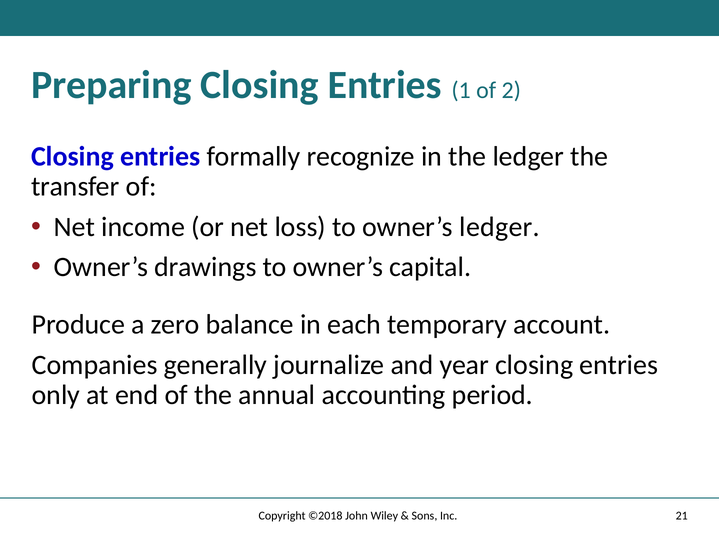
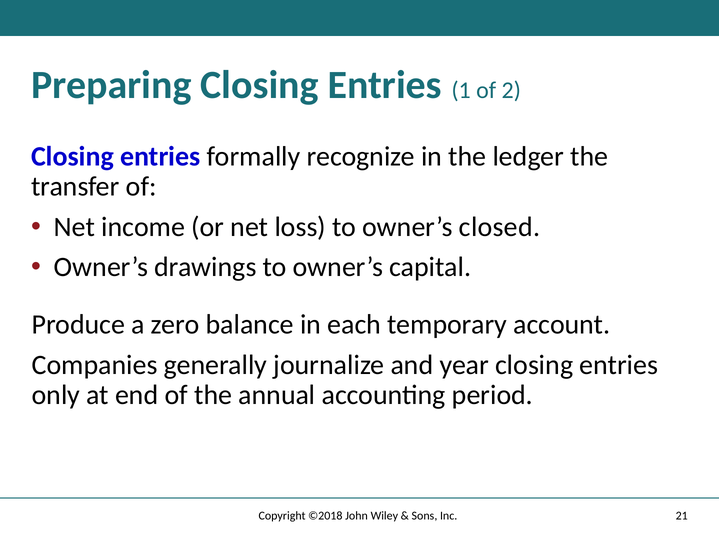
owner’s ledger: ledger -> closed (500, 227)
